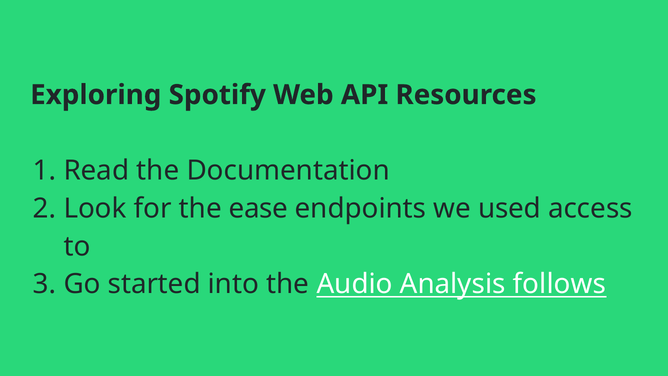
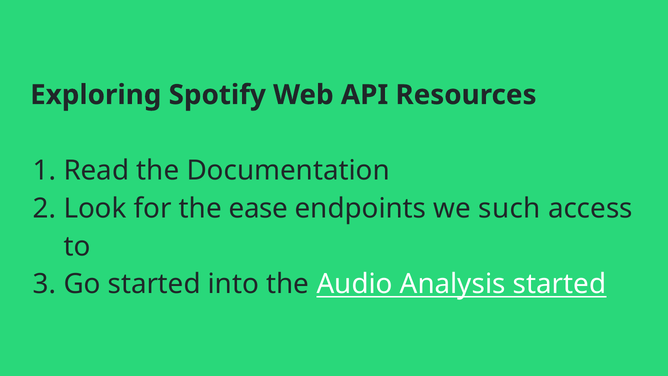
used: used -> such (509, 208)
Analysis follows: follows -> started (559, 284)
